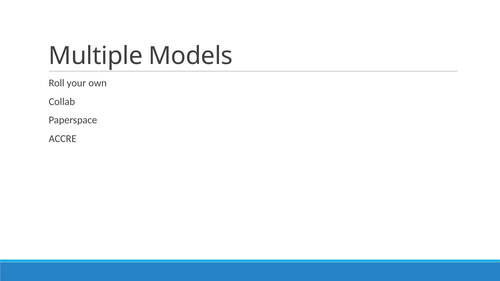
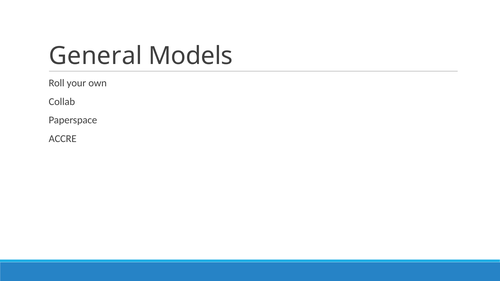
Multiple: Multiple -> General (96, 56)
